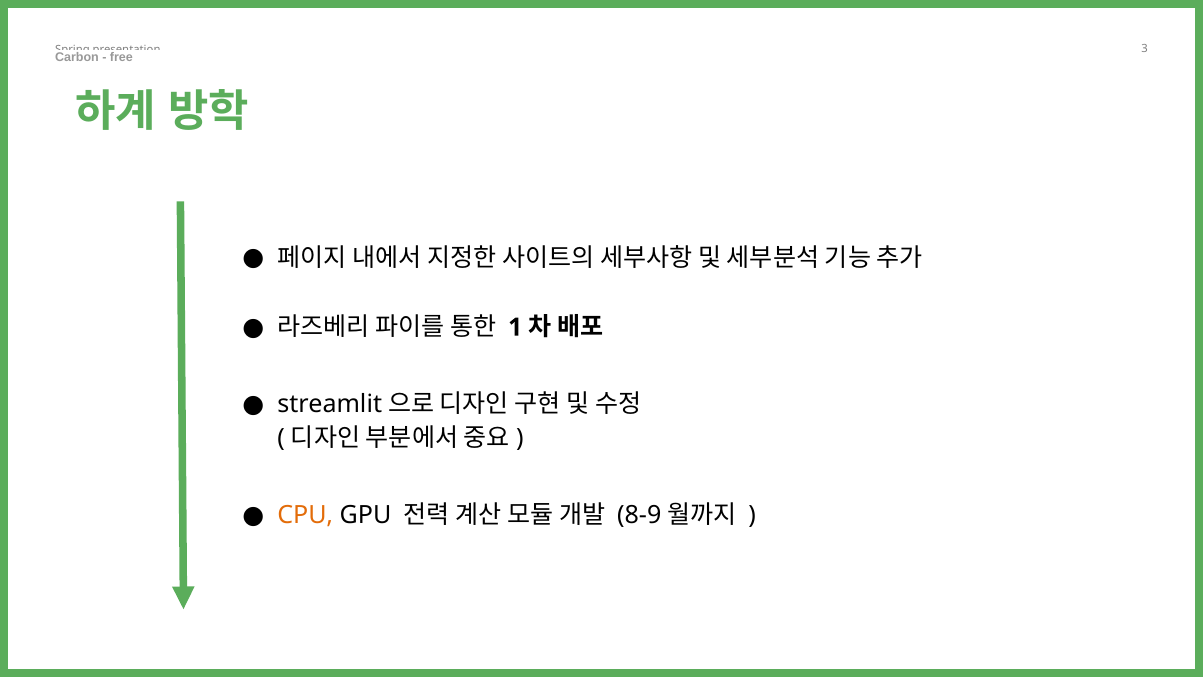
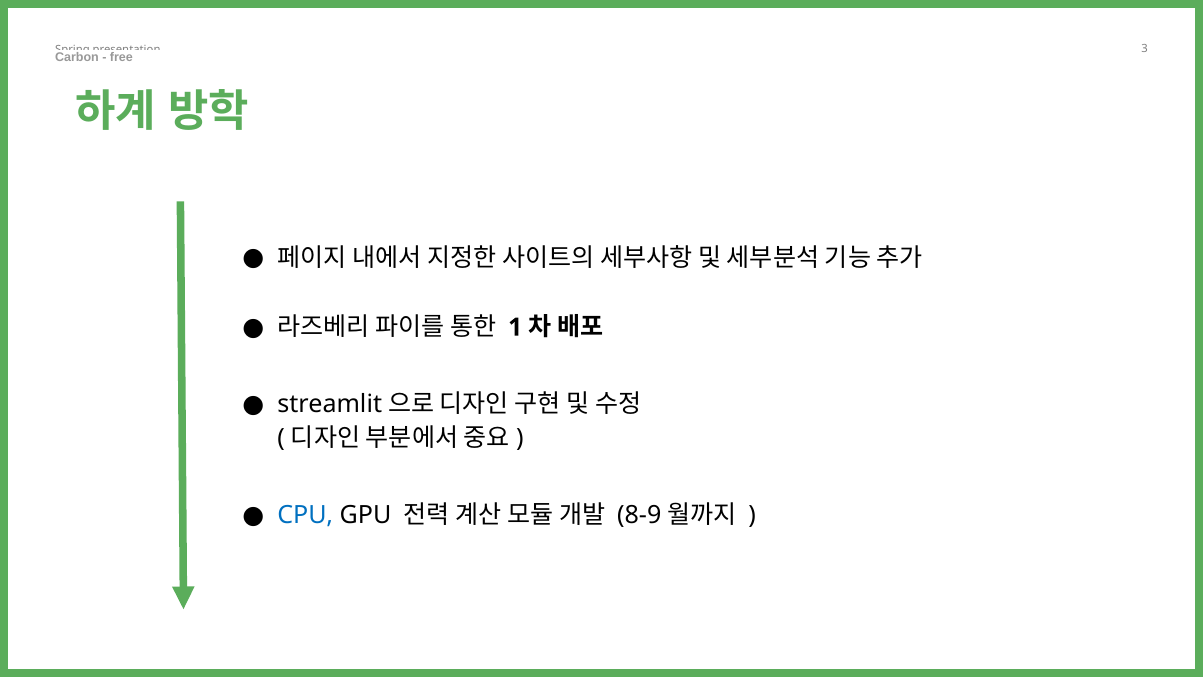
CPU colour: orange -> blue (305, 515)
